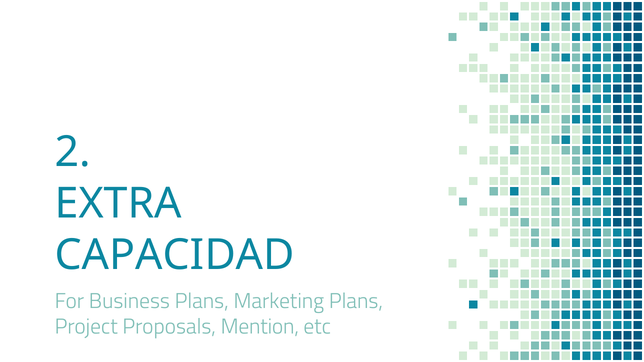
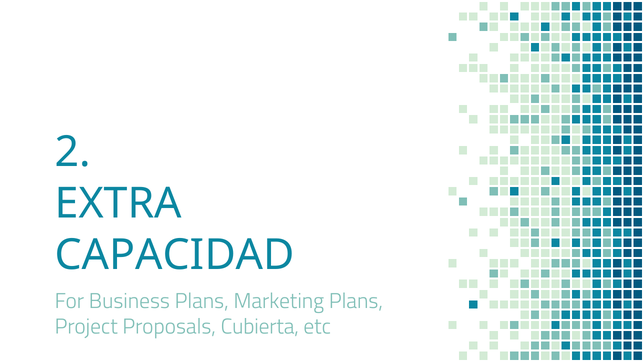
Mention: Mention -> Cubierta (260, 327)
